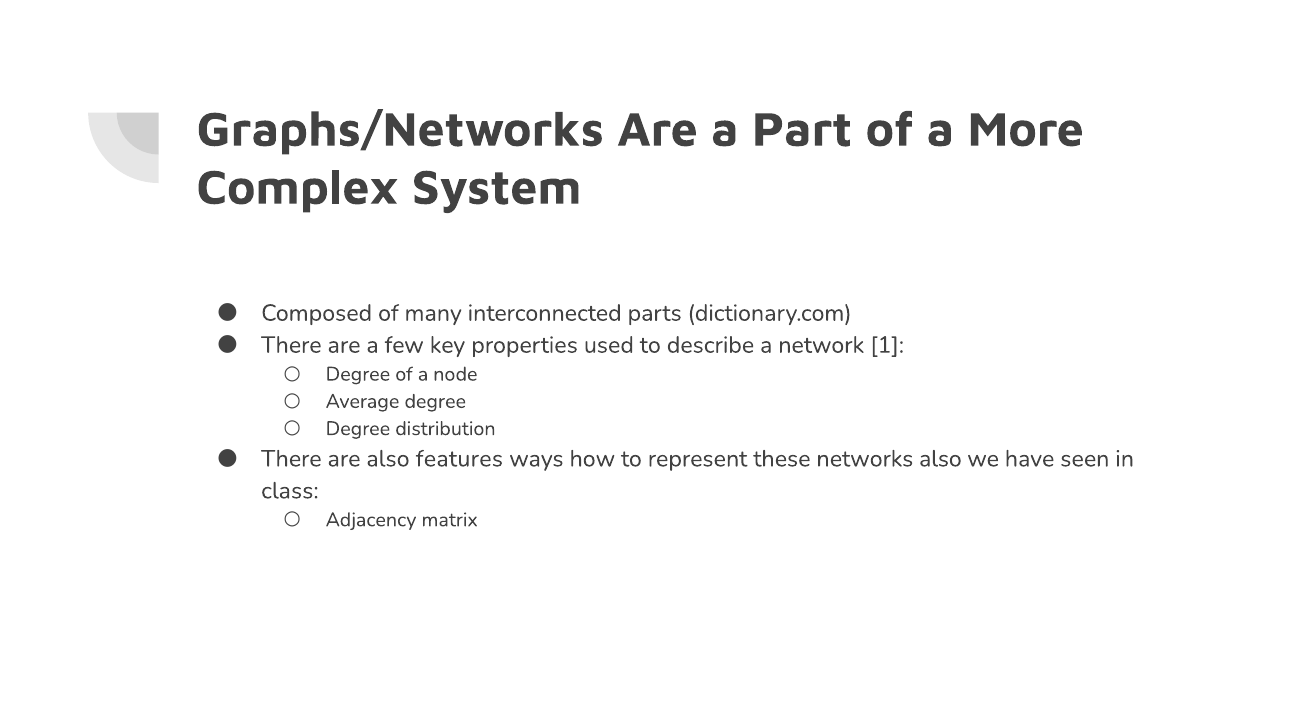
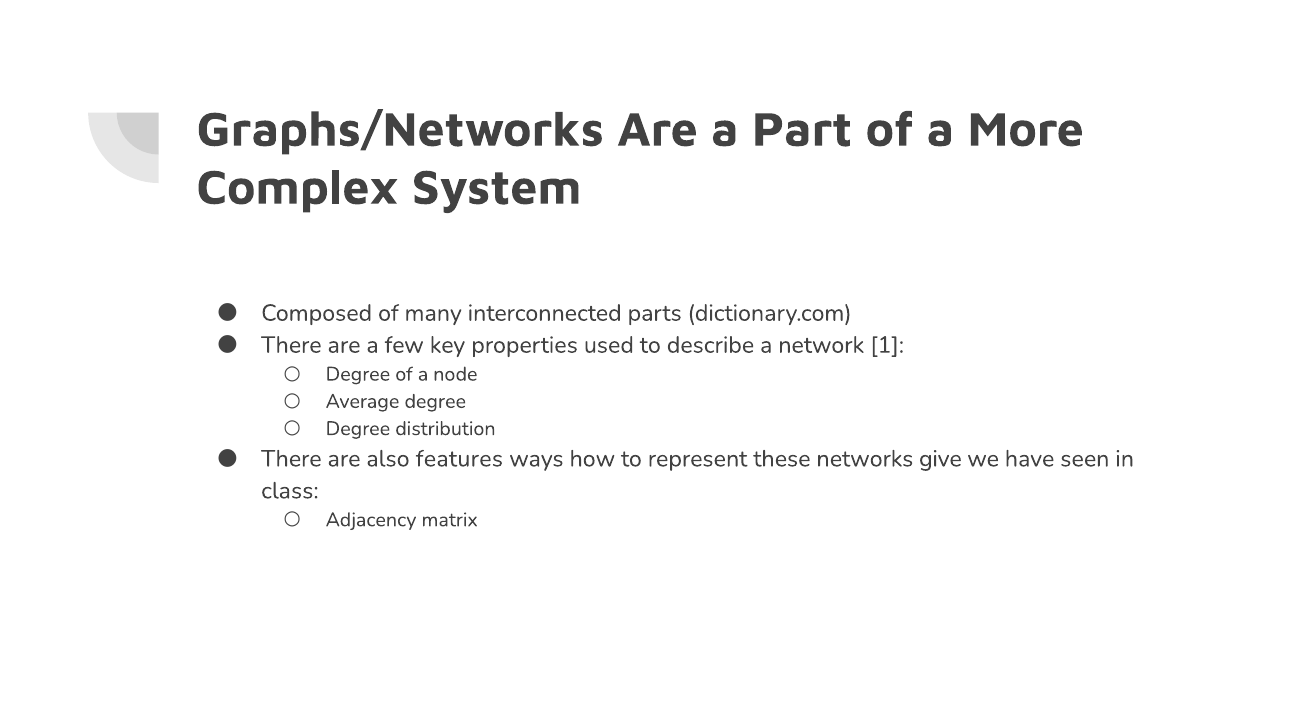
networks also: also -> give (940, 459)
